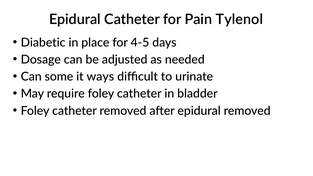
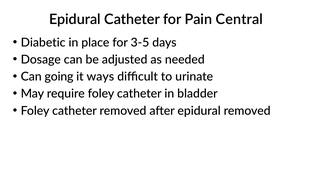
Tylenol: Tylenol -> Central (239, 19)
4-5: 4-5 -> 3-5 (140, 43)
some: some -> going (59, 77)
